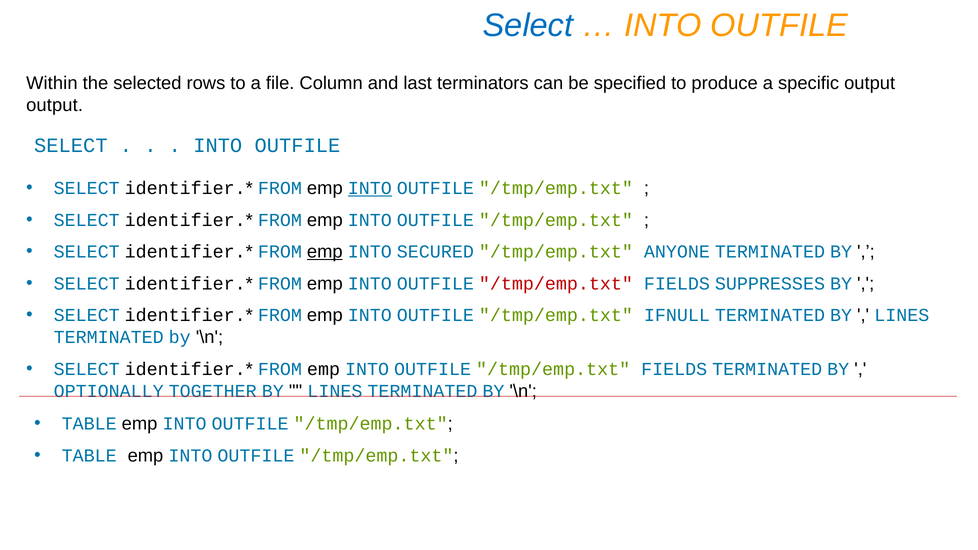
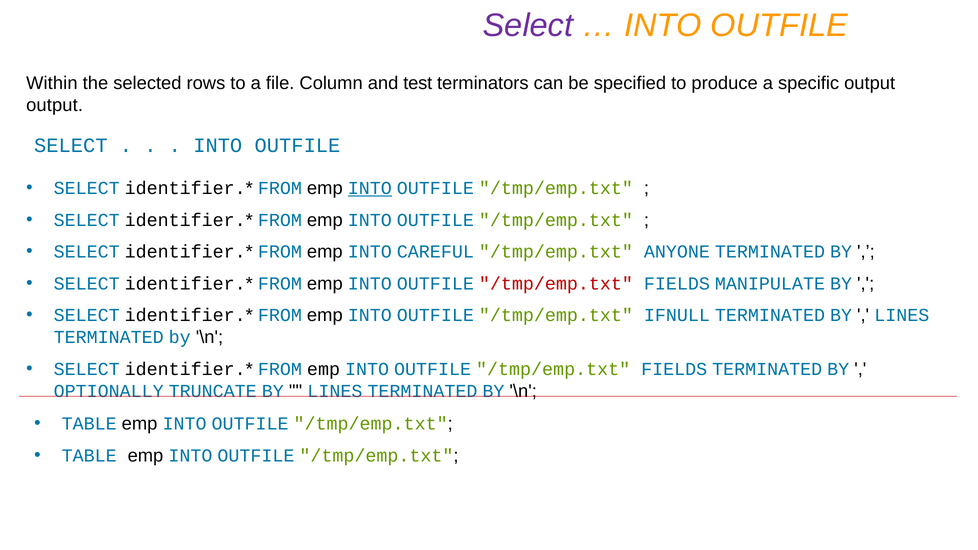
Select colour: blue -> purple (528, 25)
last: last -> test (418, 83)
emp underline: present -> none (325, 252)
SECURED: SECURED -> CAREFUL (435, 252)
SUPPRESSES: SUPPRESSES -> MANIPULATE (770, 284)
TOGETHER: TOGETHER -> TRUNCATE (213, 391)
